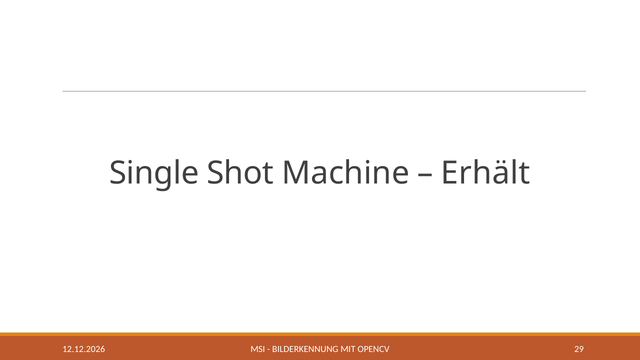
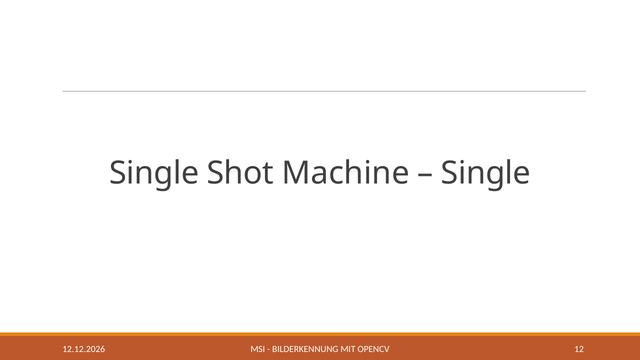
Erhält: Erhält -> Single (486, 173)
29: 29 -> 12 (579, 349)
